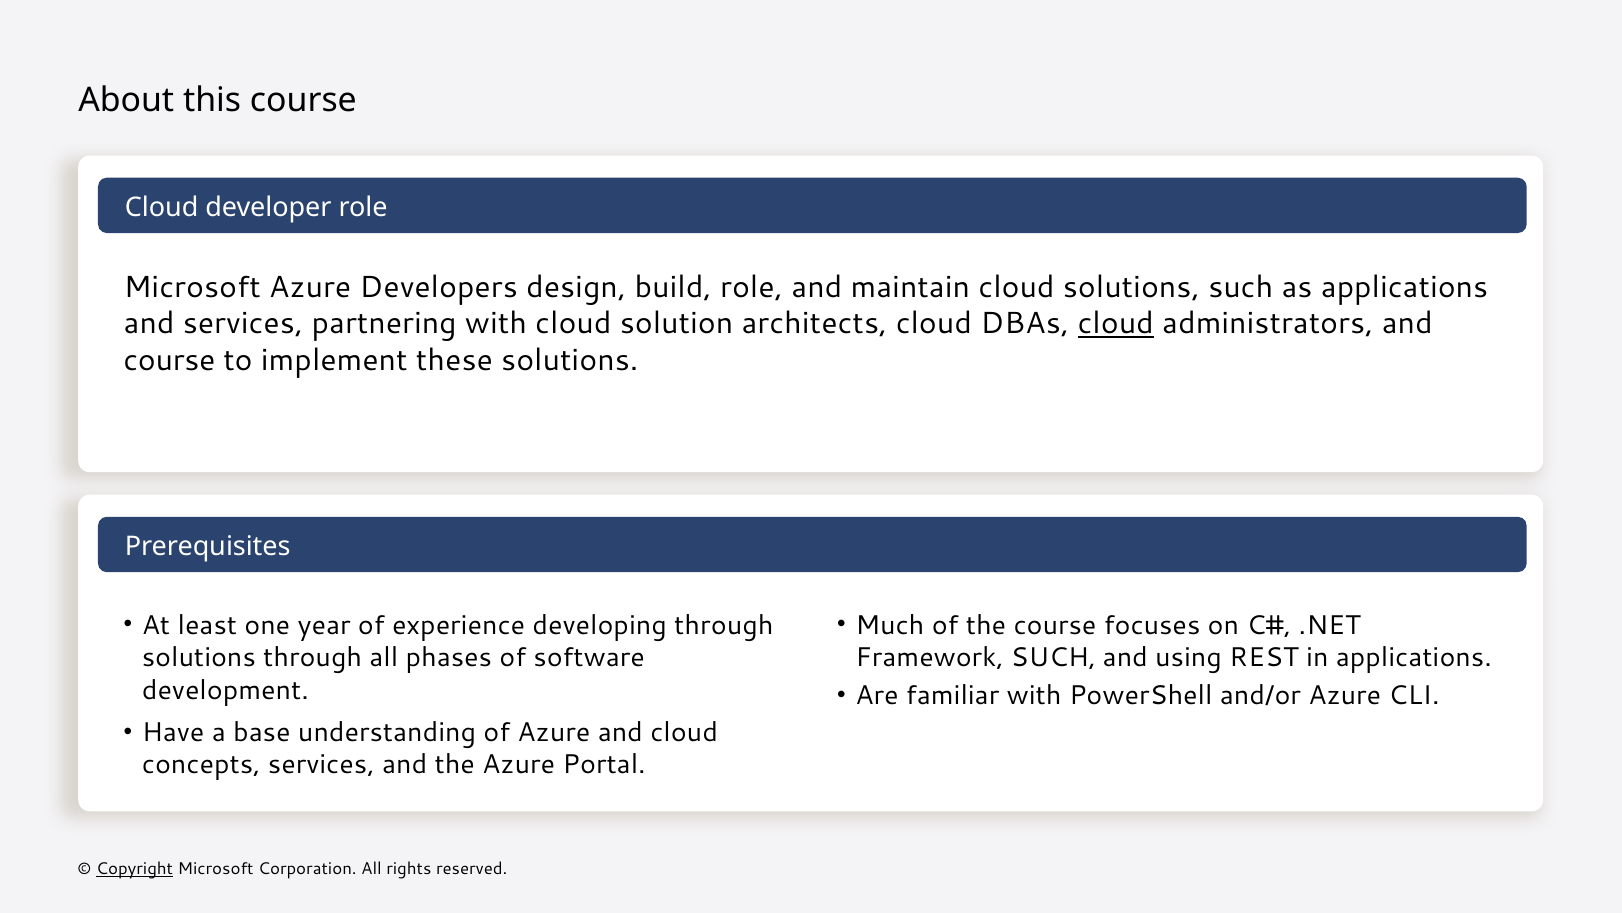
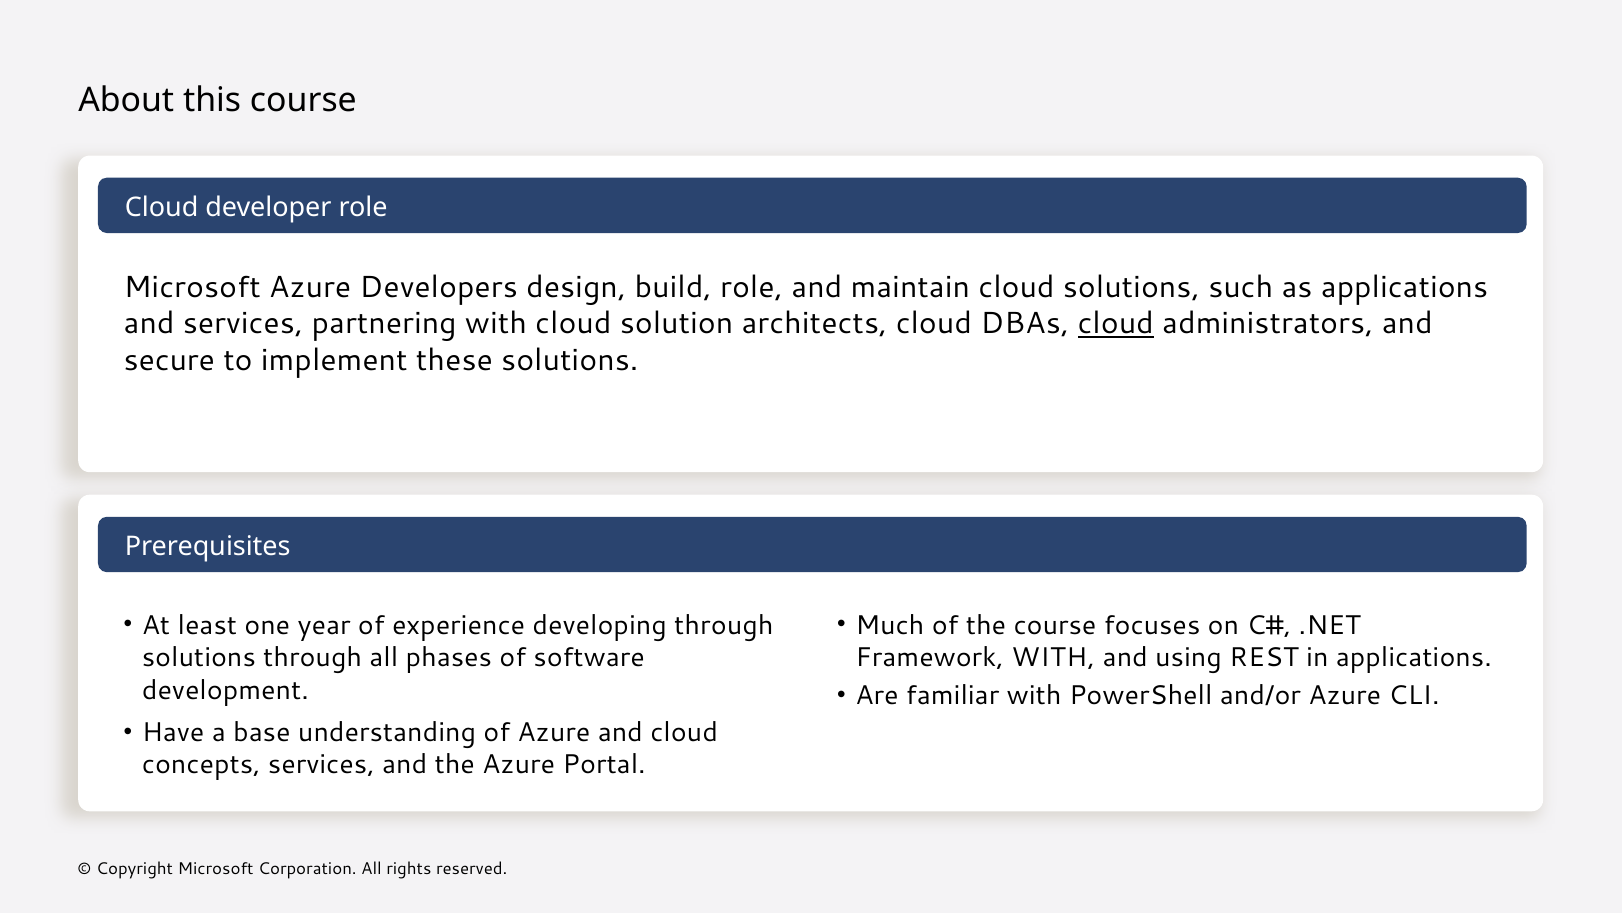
course: course -> secure (169, 360)
Framework SUCH: SUCH -> WITH (1053, 657)
Copyright underline: present -> none (135, 869)
